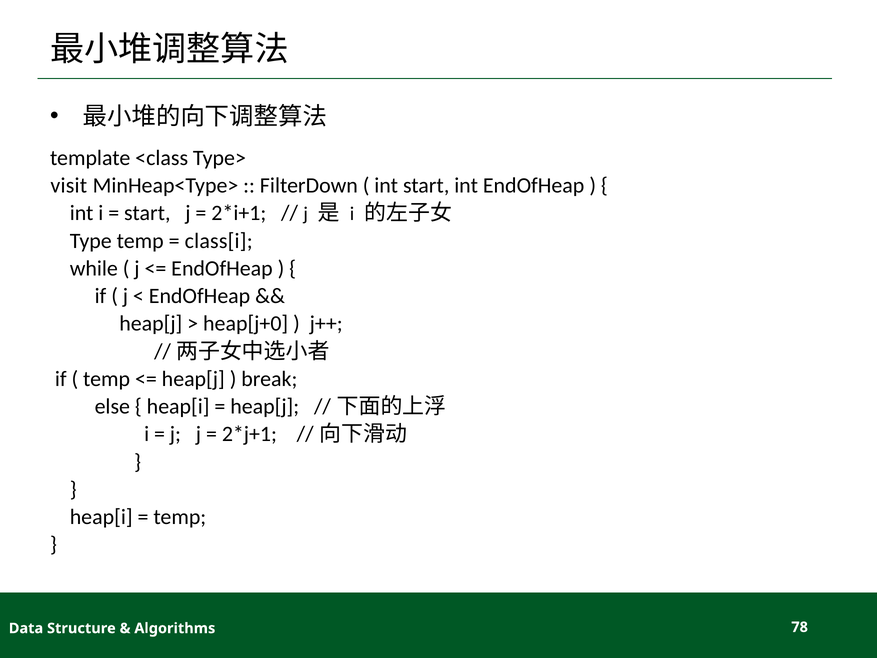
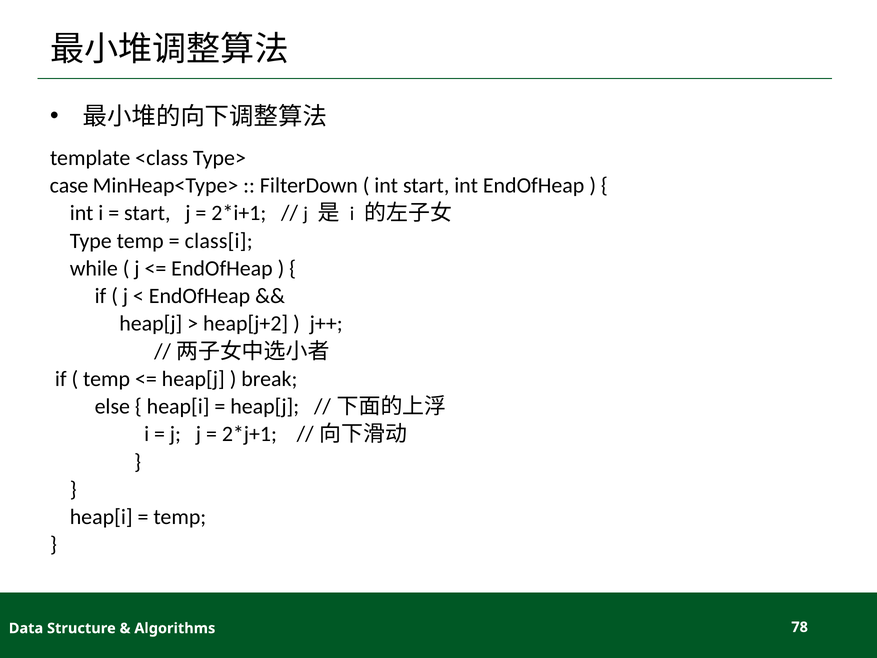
visit: visit -> case (69, 185)
heap[j+0: heap[j+0 -> heap[j+2 (246, 324)
